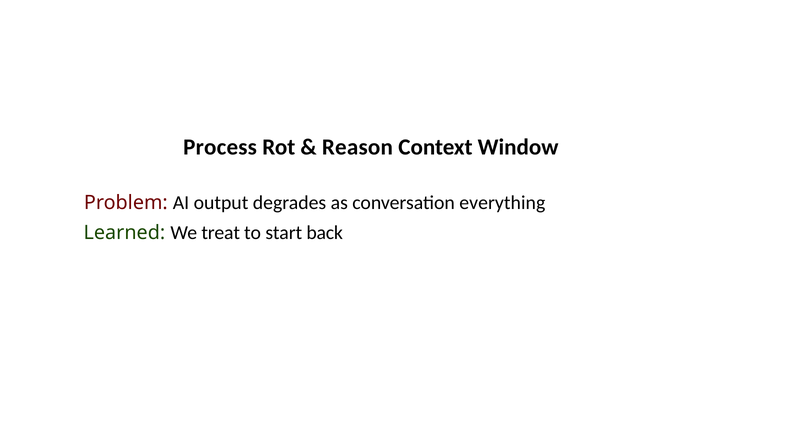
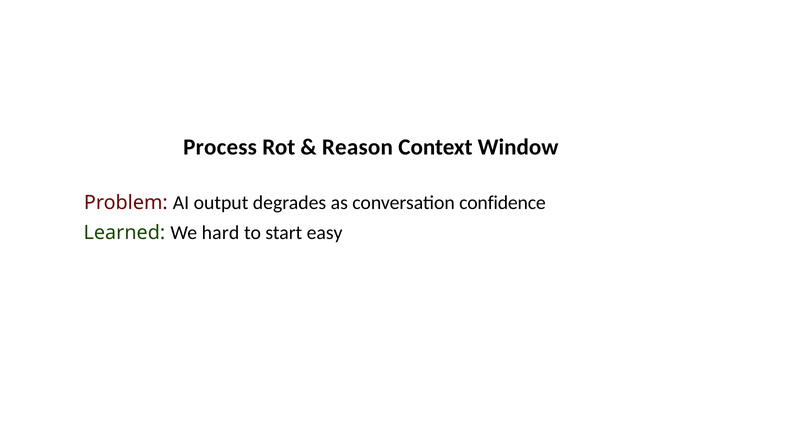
everything: everything -> confidence (502, 203)
treat: treat -> hard (221, 233)
back: back -> easy (325, 233)
